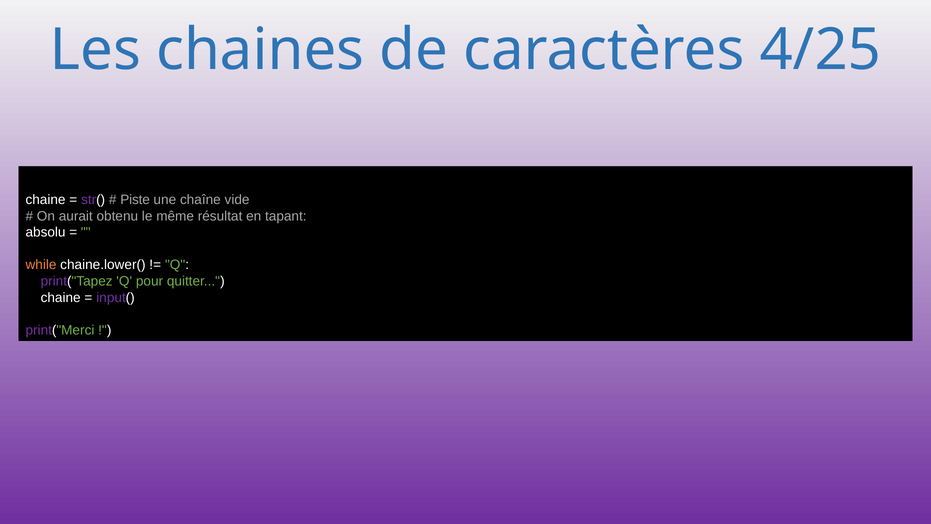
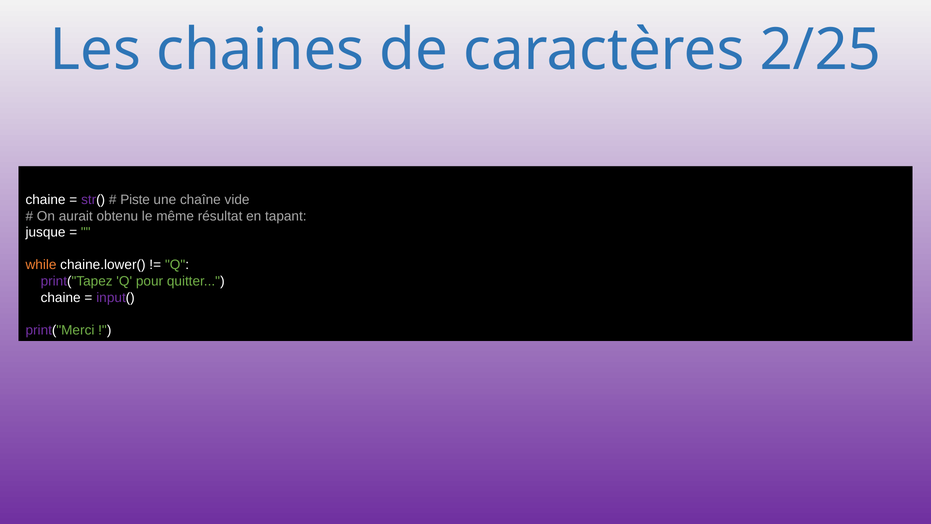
4/25: 4/25 -> 2/25 (820, 50)
absolu: absolu -> jusque (46, 232)
